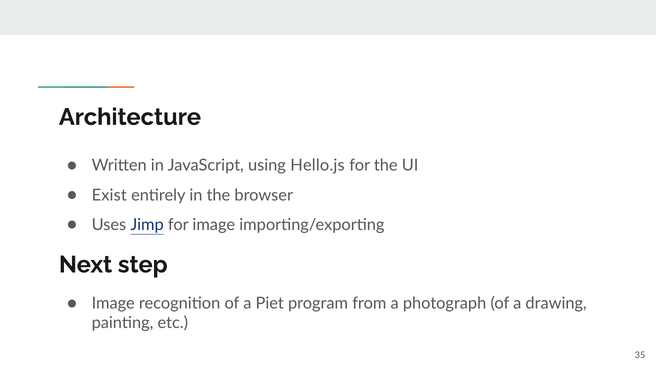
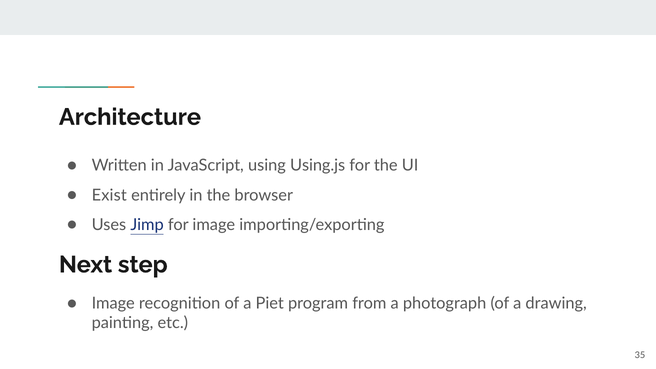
Hello.js: Hello.js -> Using.js (318, 166)
